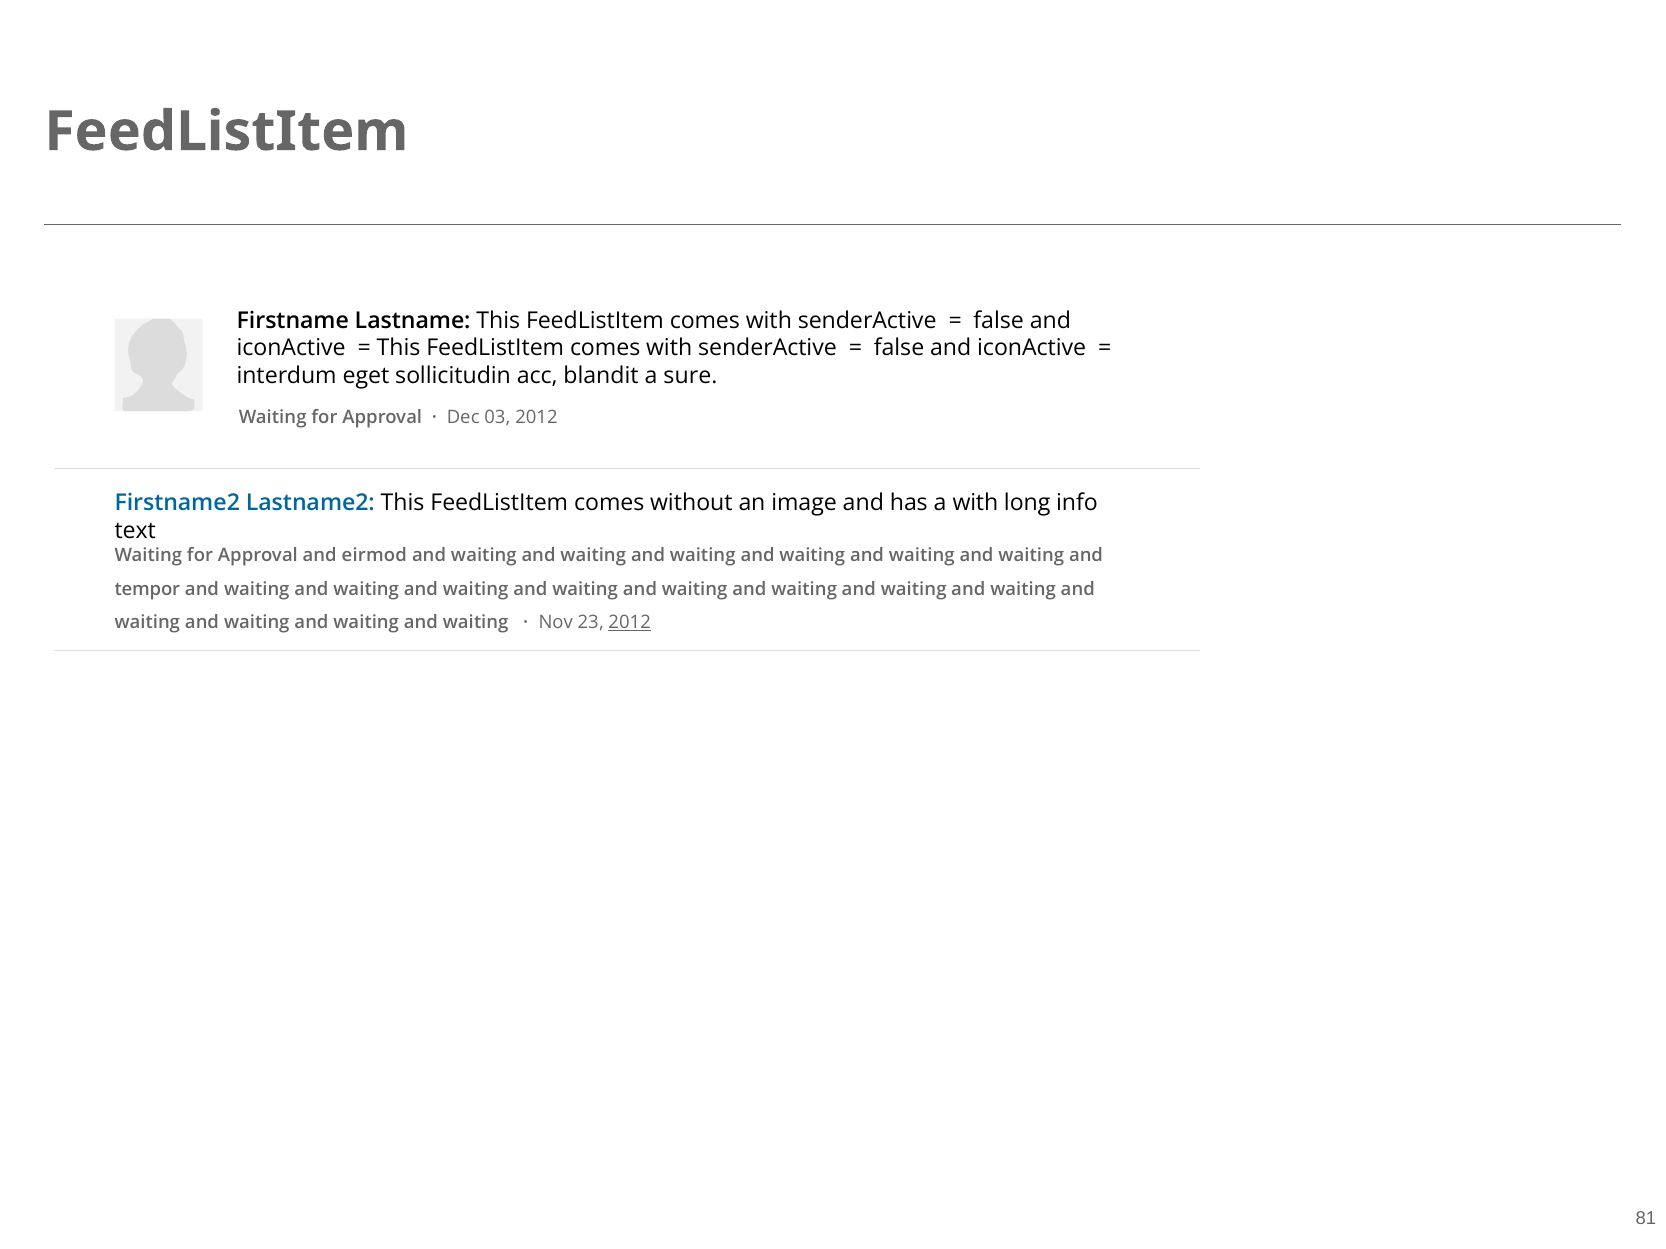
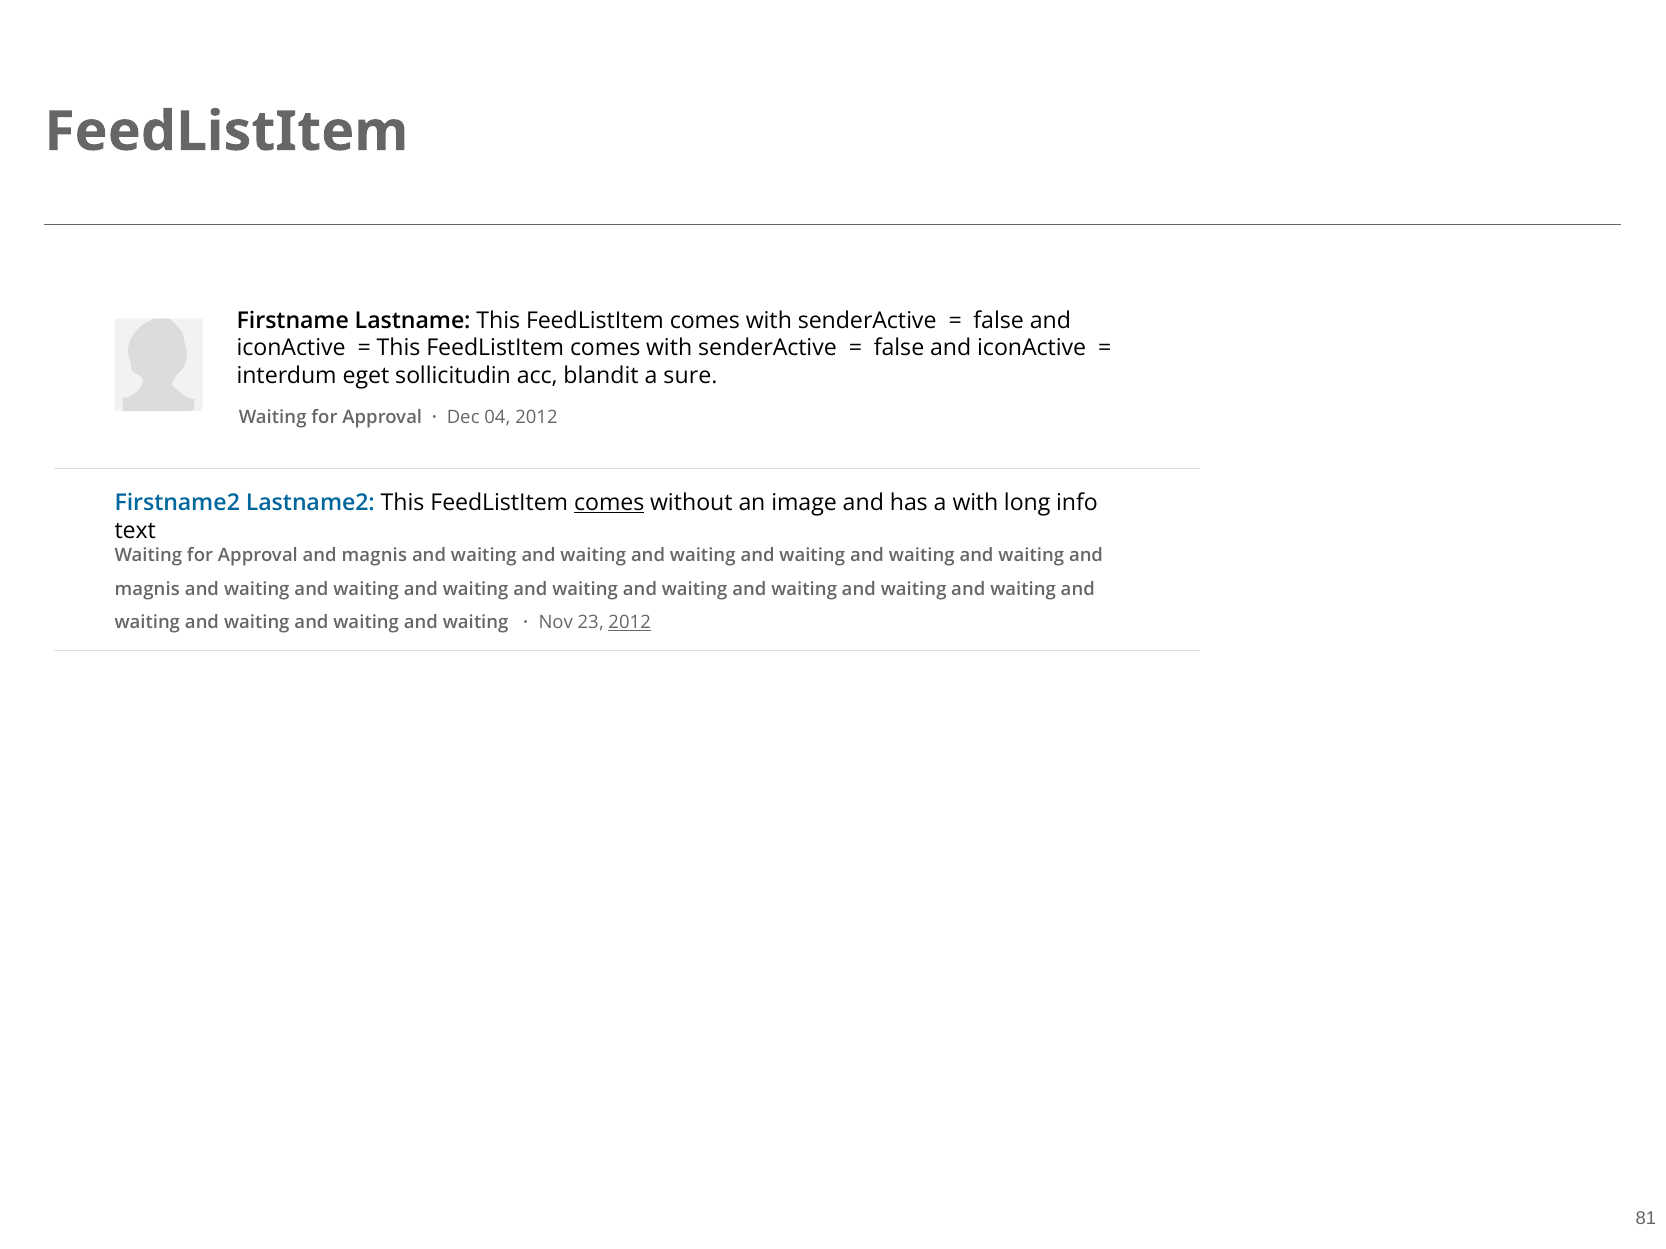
03: 03 -> 04 (497, 418)
comes underline: none -> present (609, 503)
Approval and eirmod: eirmod -> magnis (374, 556)
tempor: tempor -> magnis (147, 589)
